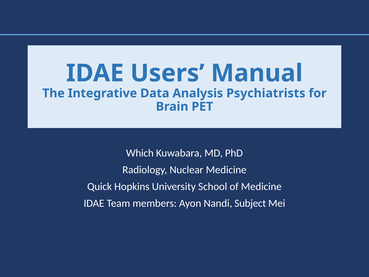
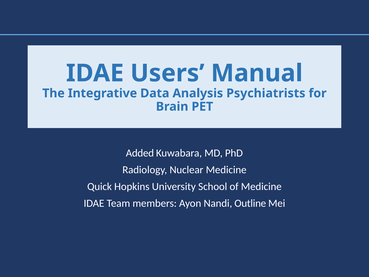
Which: Which -> Added (140, 153)
Subject: Subject -> Outline (250, 203)
